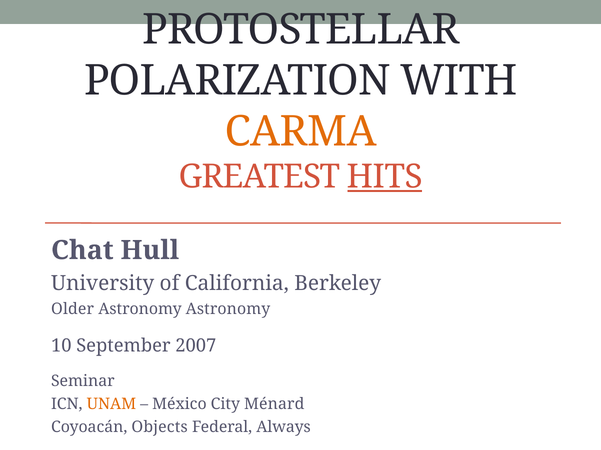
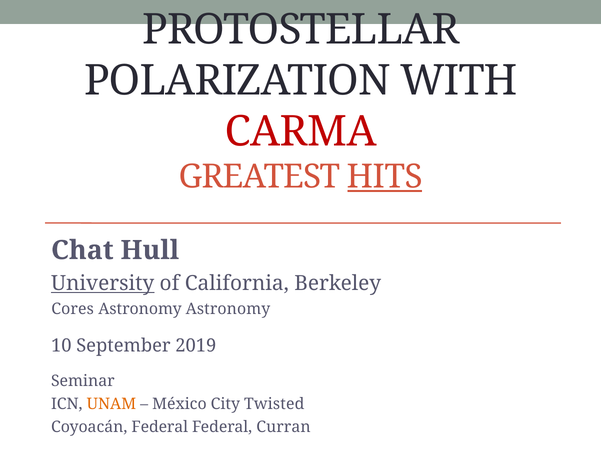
CARMA colour: orange -> red (301, 132)
University underline: none -> present (103, 284)
Older: Older -> Cores (73, 310)
2007: 2007 -> 2019 (196, 346)
Ménard: Ménard -> Twisted (274, 405)
Coyoacán Objects: Objects -> Federal (160, 428)
Always: Always -> Curran (283, 428)
